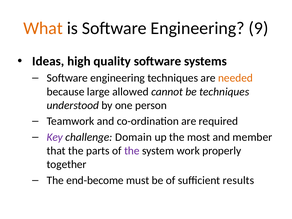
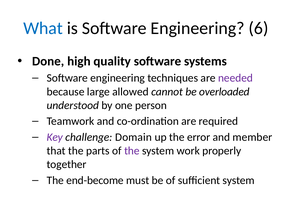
What colour: orange -> blue (43, 28)
9: 9 -> 6 (258, 28)
Ideas: Ideas -> Done (48, 61)
needed colour: orange -> purple (235, 78)
be techniques: techniques -> overloaded (224, 92)
most: most -> error (199, 137)
sufficient results: results -> system (239, 180)
